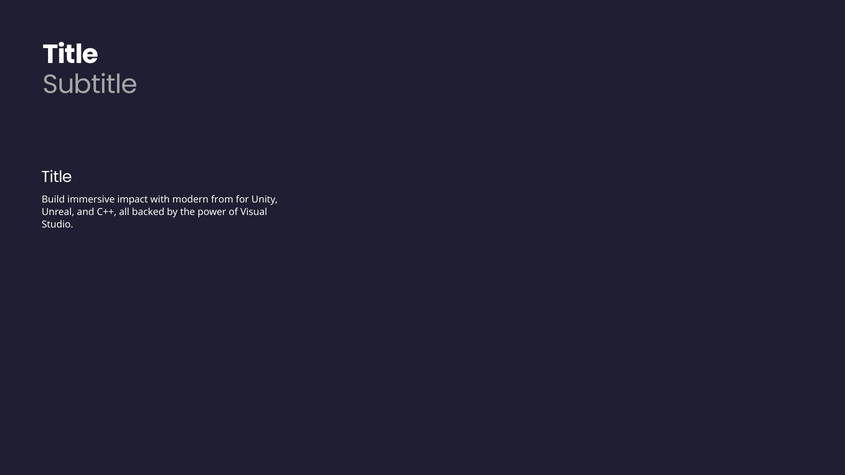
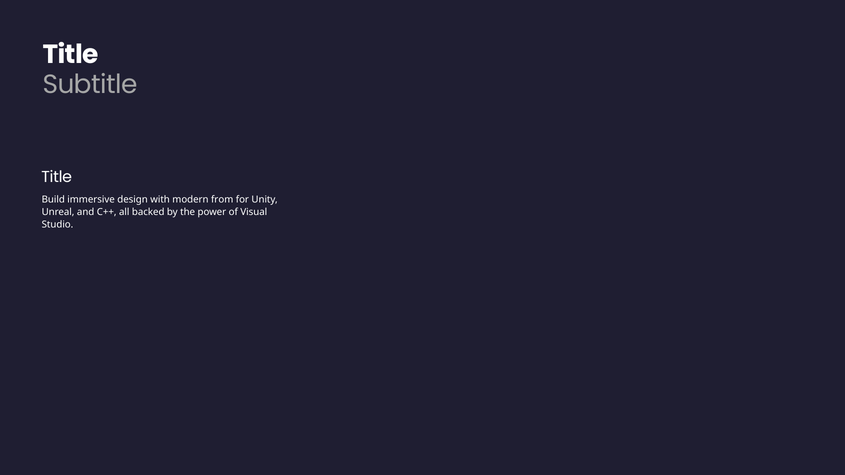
impact: impact -> design (133, 200)
